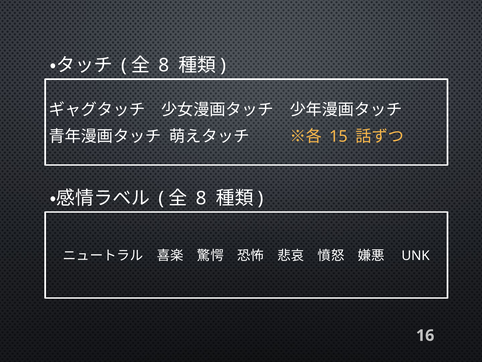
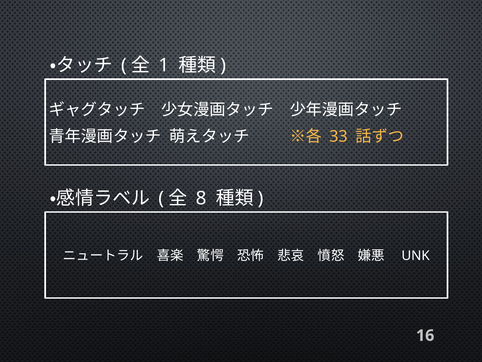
8: 8 -> 1 (164, 65)
15: 15 -> 33 (338, 136)
